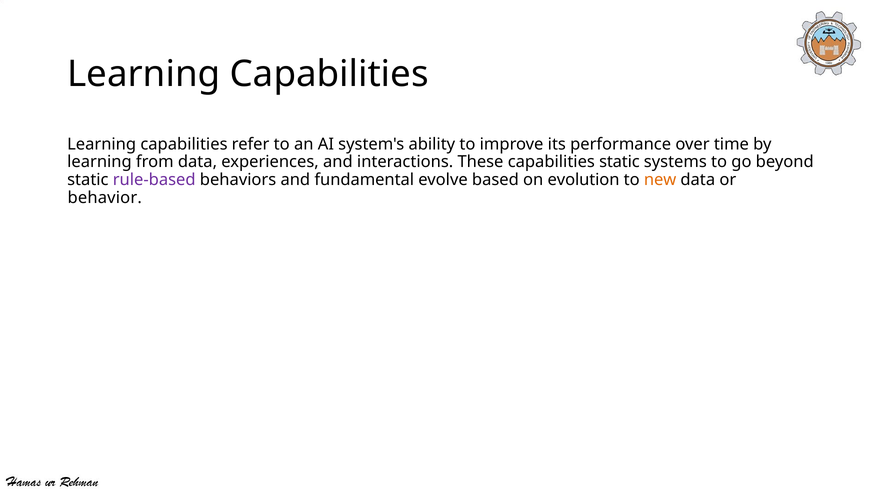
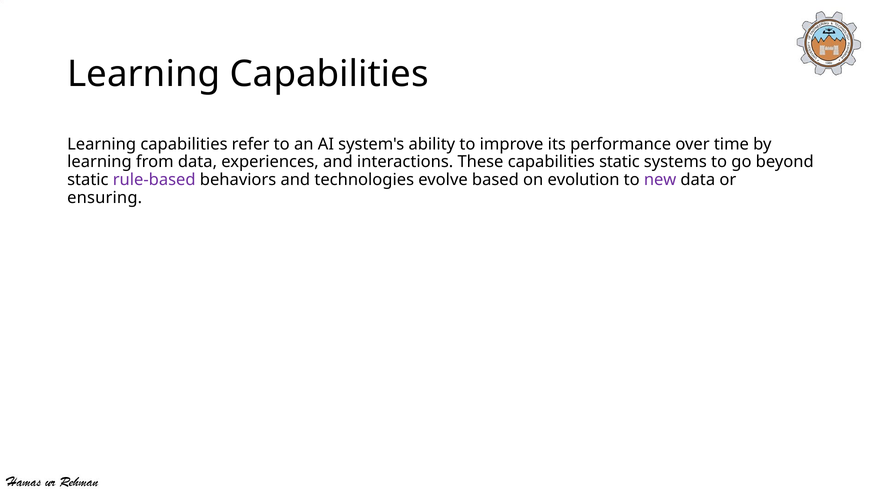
fundamental: fundamental -> technologies (364, 180)
new colour: orange -> purple (660, 180)
behavior: behavior -> ensuring (105, 198)
